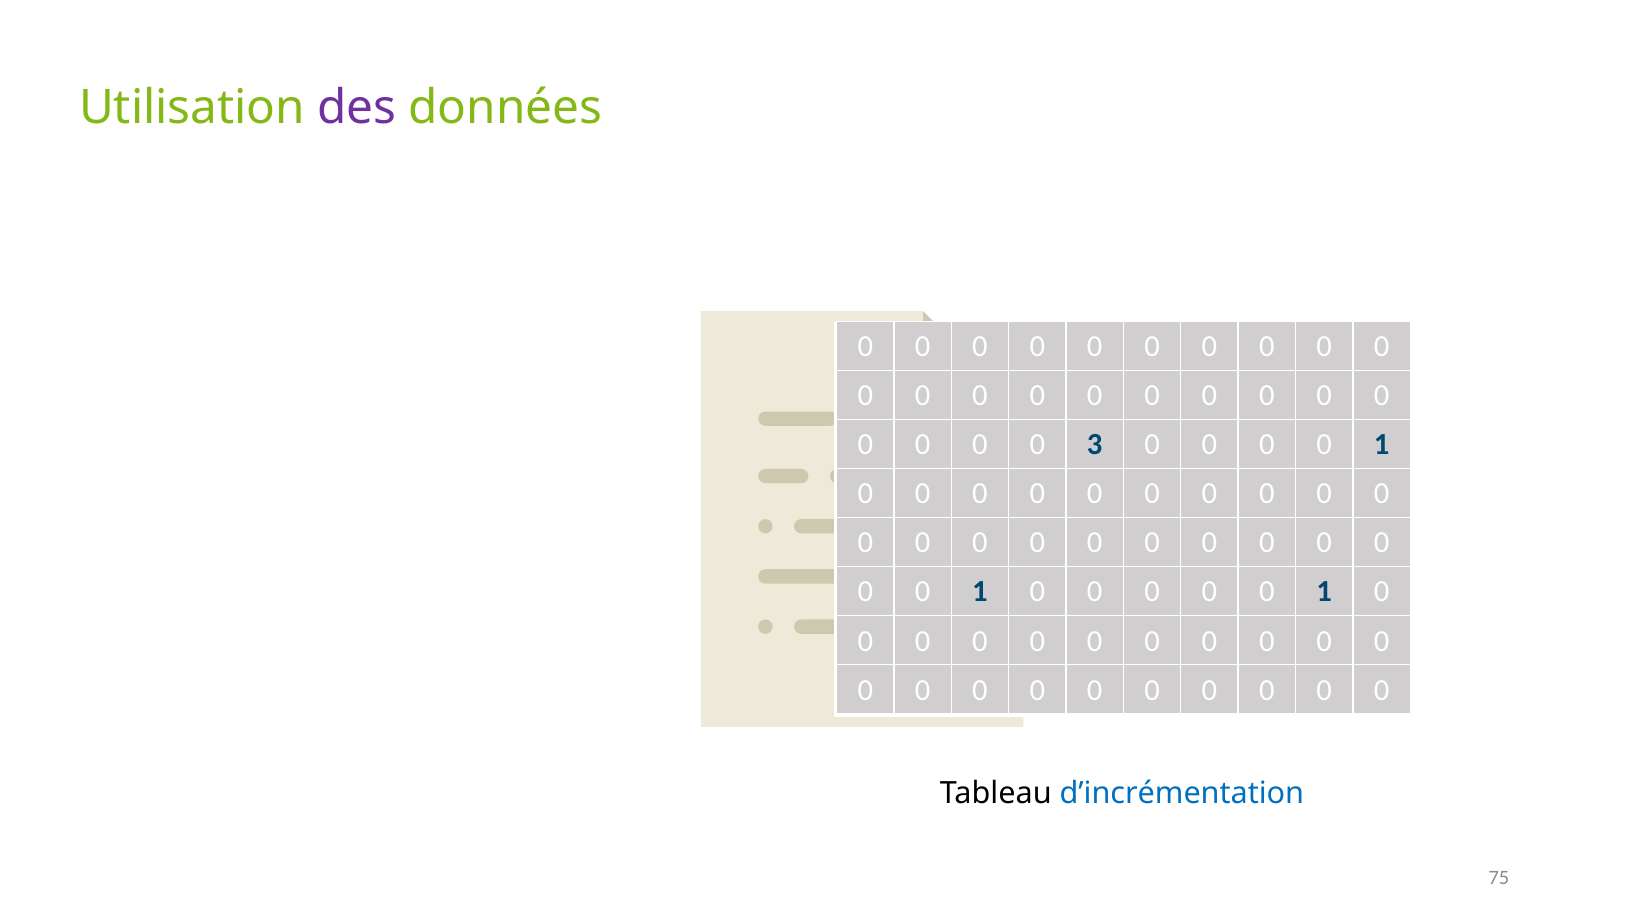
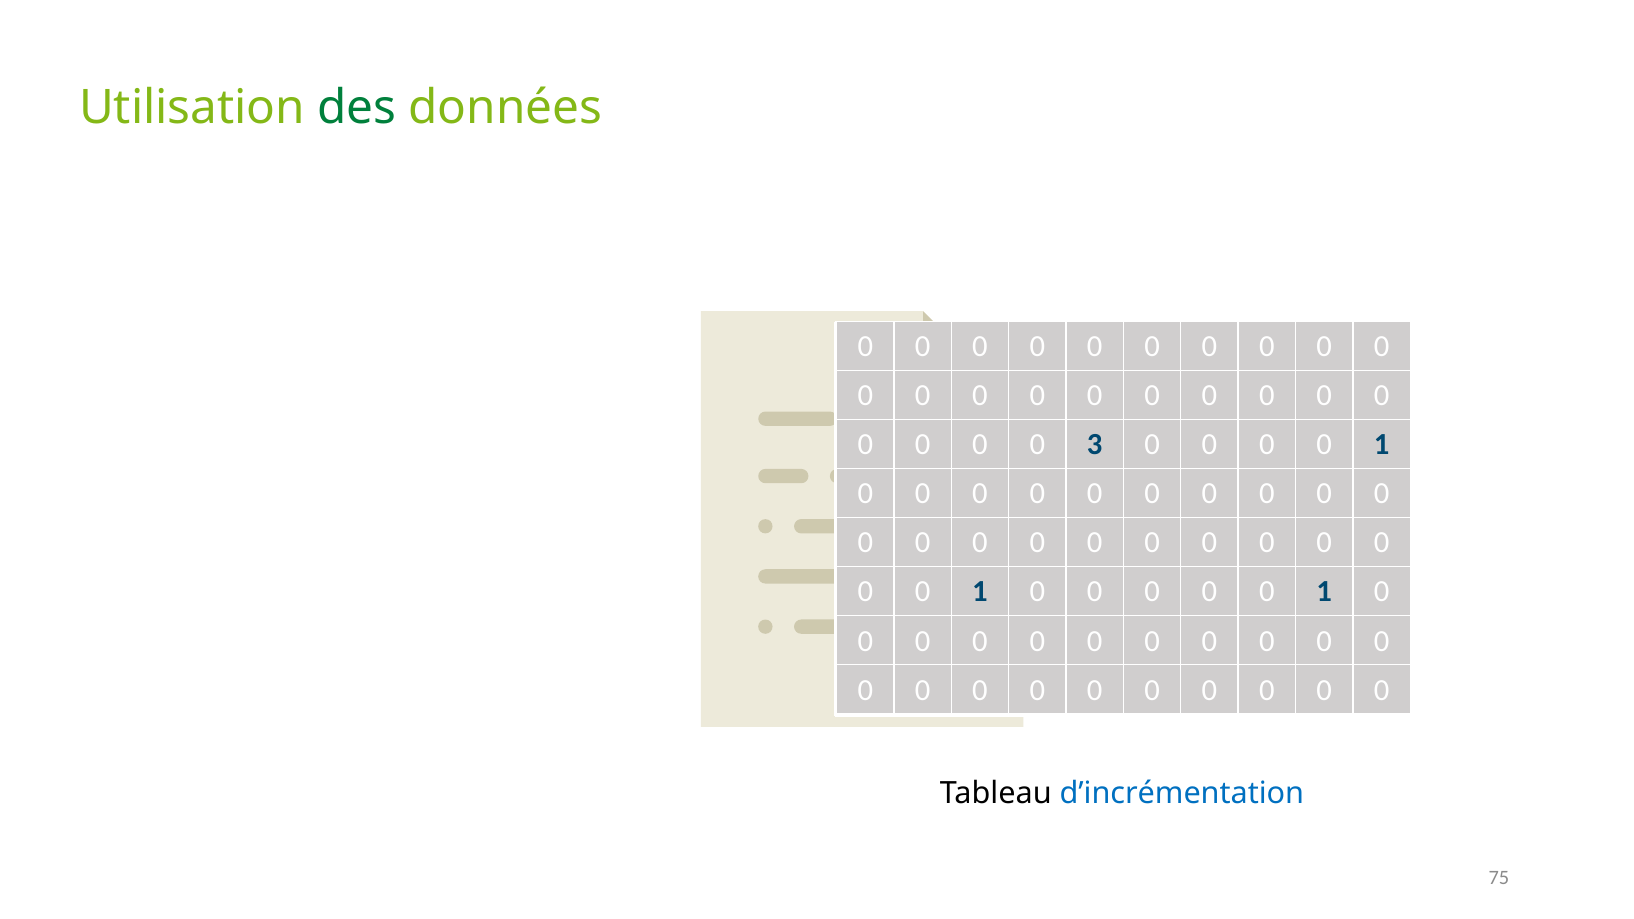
des colour: purple -> green (357, 108)
